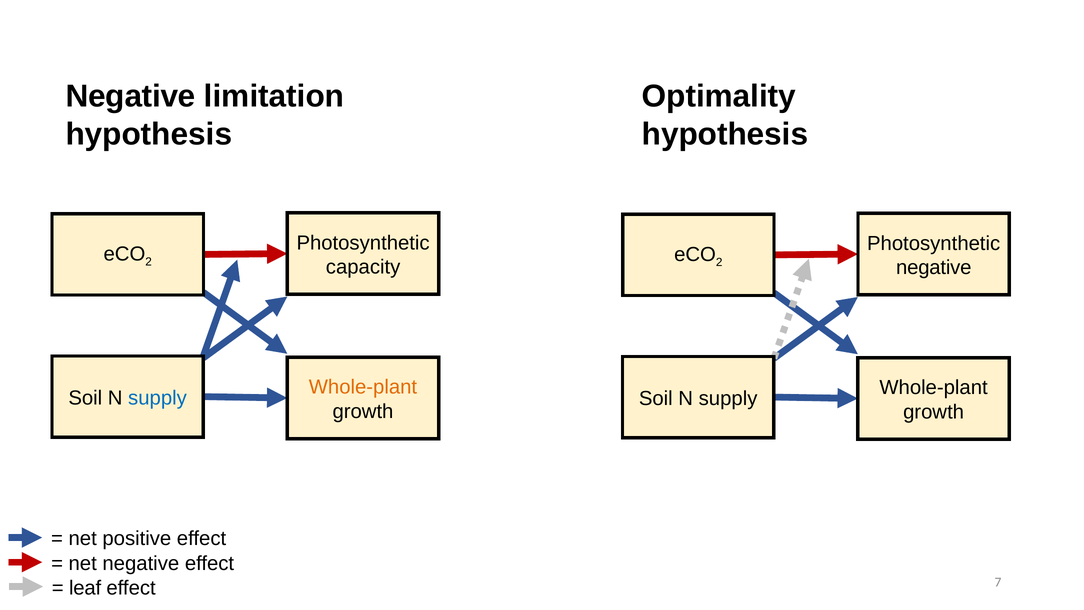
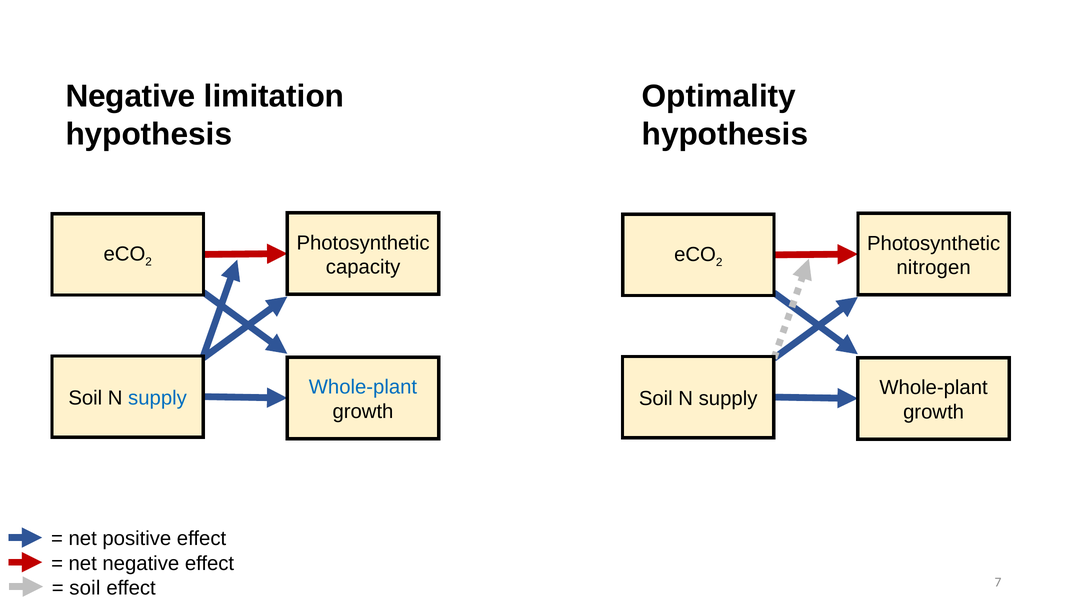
negative: negative -> nitrogen (934, 268)
Whole-plant colour: orange -> blue (363, 387)
leaf: leaf -> soil (85, 588)
